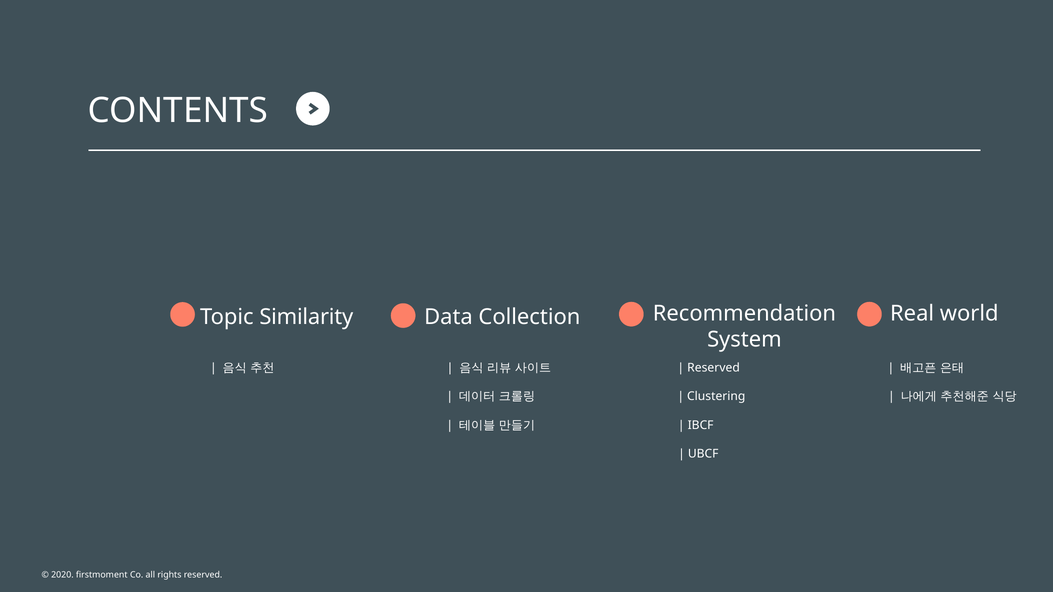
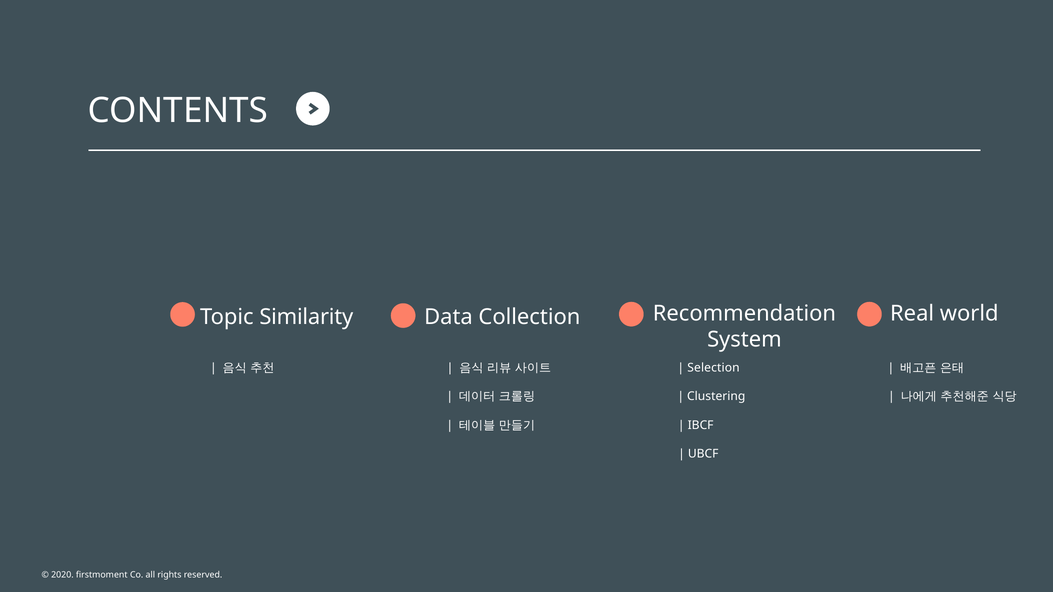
Reserved: Reserved -> Selection (714, 368)
